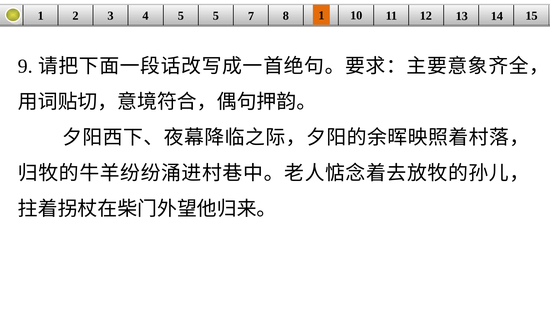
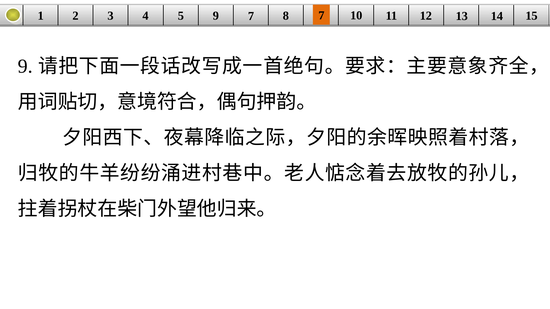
5 5: 5 -> 9 (216, 16)
8 1: 1 -> 7 (321, 16)
